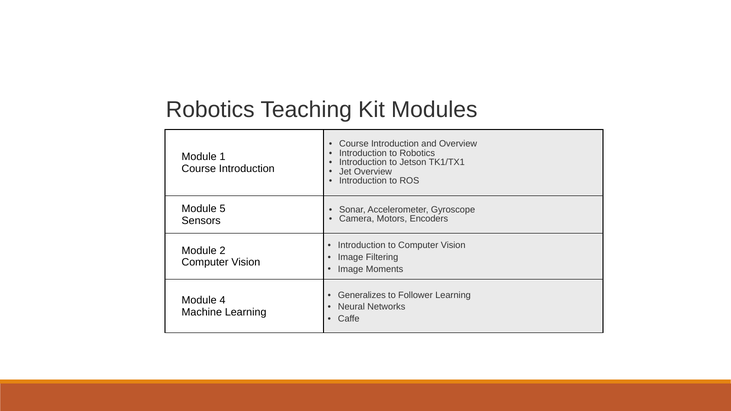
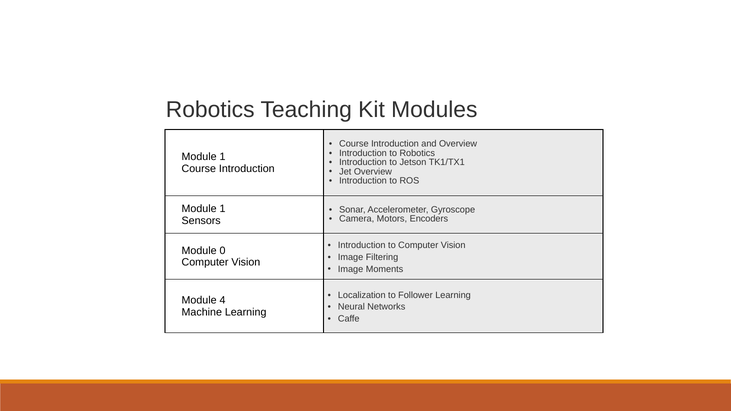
5: 5 -> 1 (223, 209)
2: 2 -> 0 (223, 251)
Generalizes: Generalizes -> Localization (362, 295)
